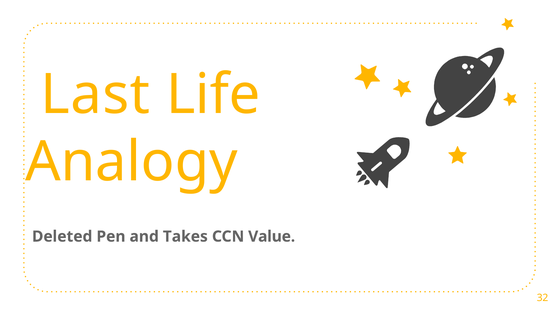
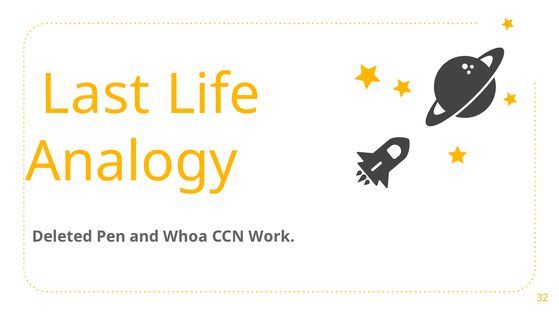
Takes: Takes -> Whoa (185, 236)
Value: Value -> Work (272, 236)
